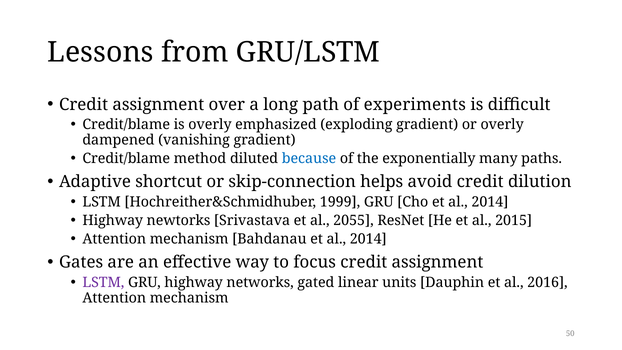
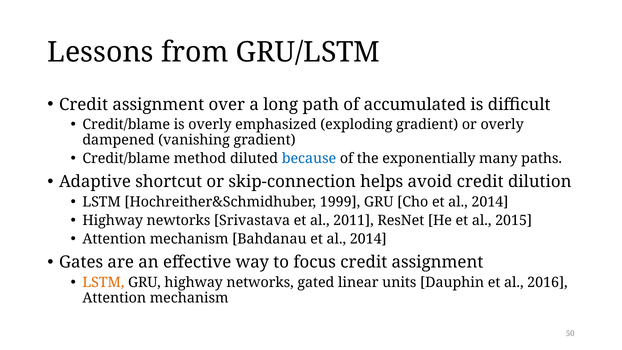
experiments: experiments -> accumulated (415, 104)
2055: 2055 -> 2011 (353, 220)
LSTM colour: purple -> orange (103, 282)
